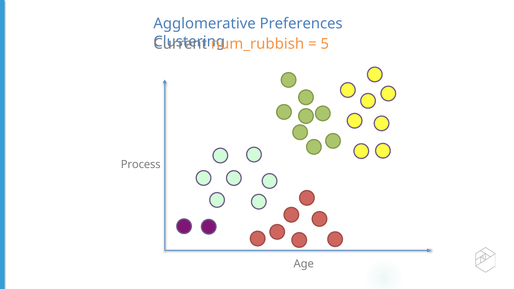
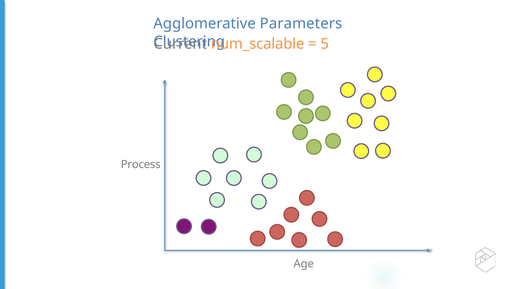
Preferences: Preferences -> Parameters (301, 23)
num_rubbish: num_rubbish -> num_scalable (258, 44)
